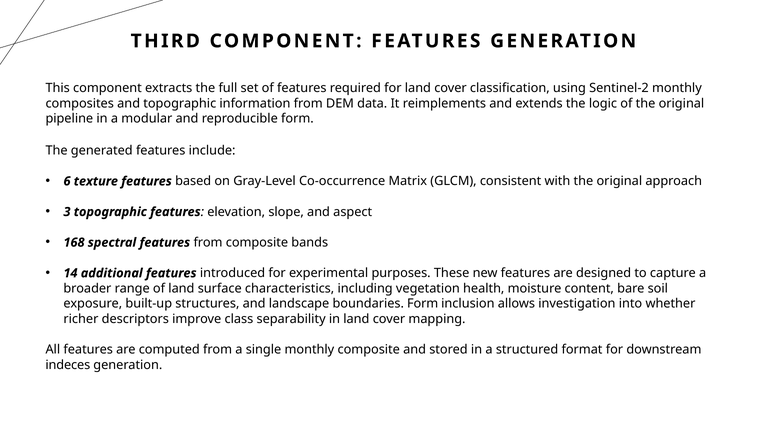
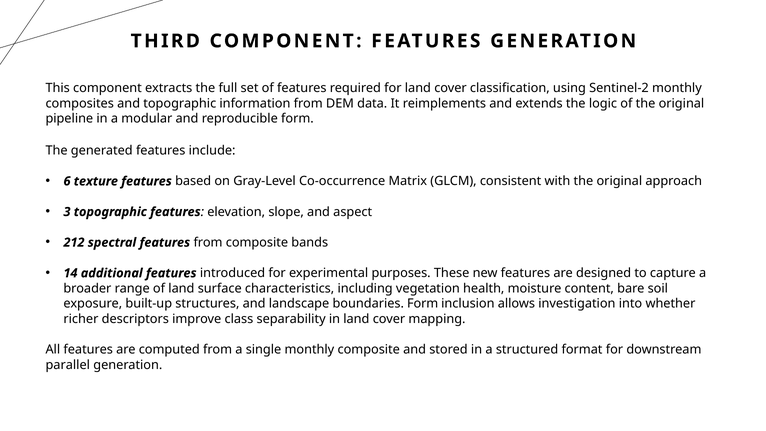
168: 168 -> 212 (74, 242)
indeces: indeces -> parallel (68, 365)
